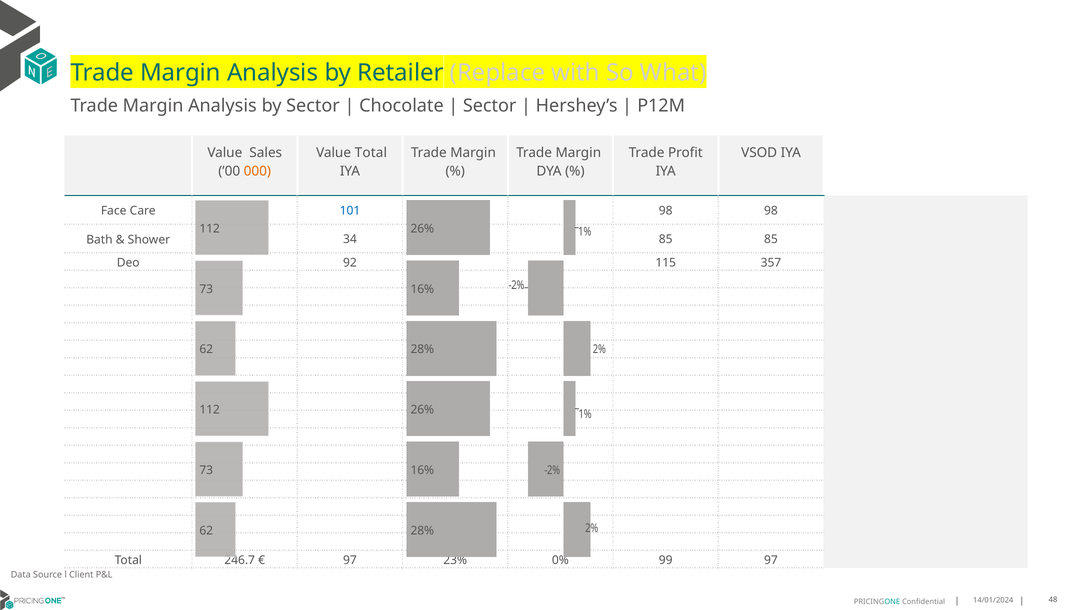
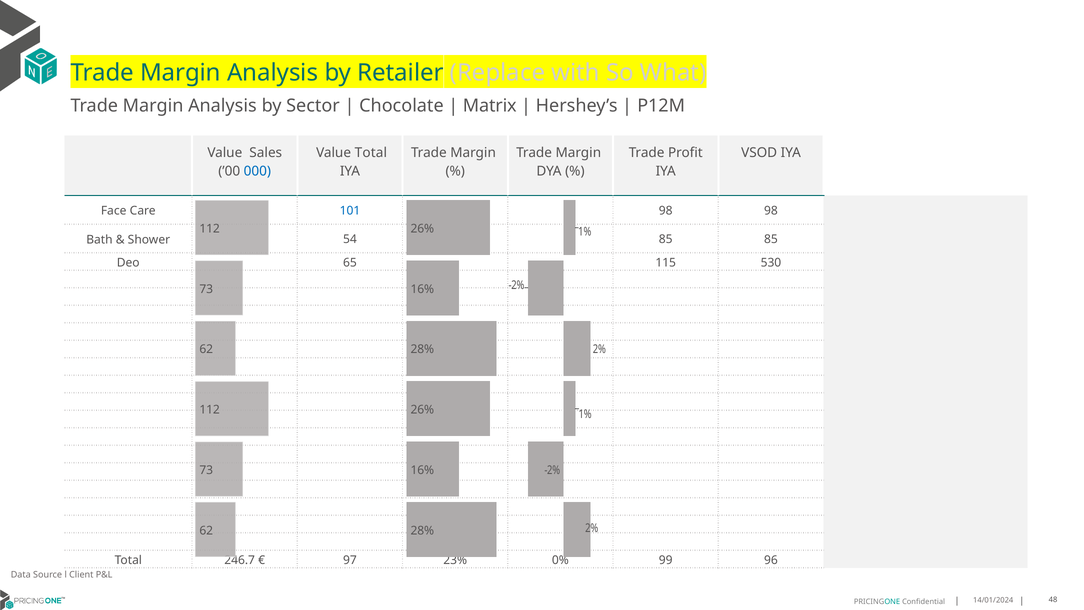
Sector: Sector -> Matrix (490, 106)
000 colour: orange -> blue (257, 171)
34: 34 -> 54 (350, 239)
92: 92 -> 65 (350, 263)
357: 357 -> 530 (771, 263)
99 97: 97 -> 96 (771, 560)
